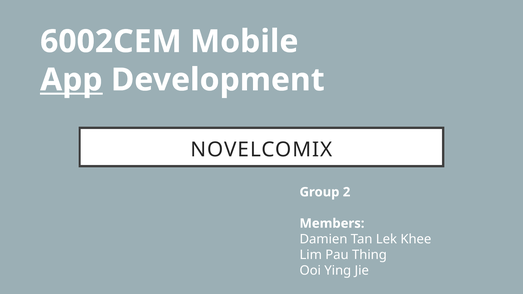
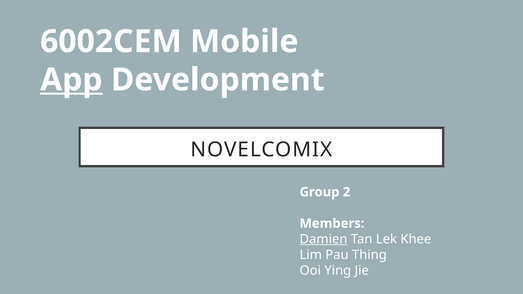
Damien underline: none -> present (323, 239)
